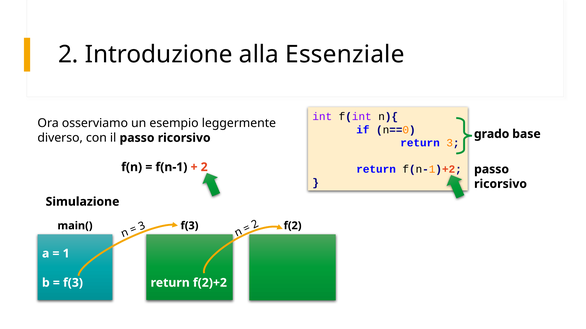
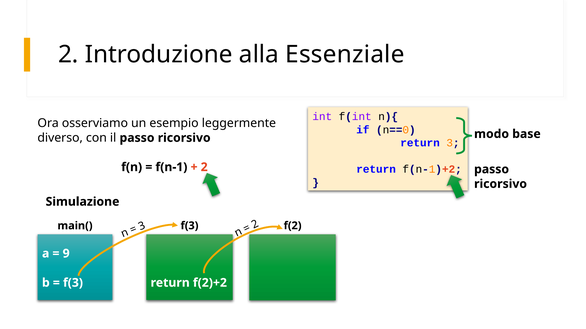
grado: grado -> modo (492, 134)
1: 1 -> 9 (66, 254)
